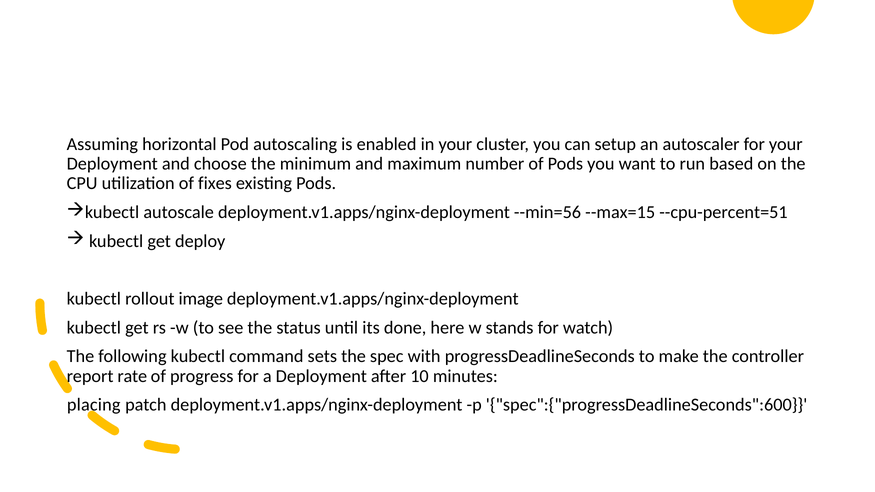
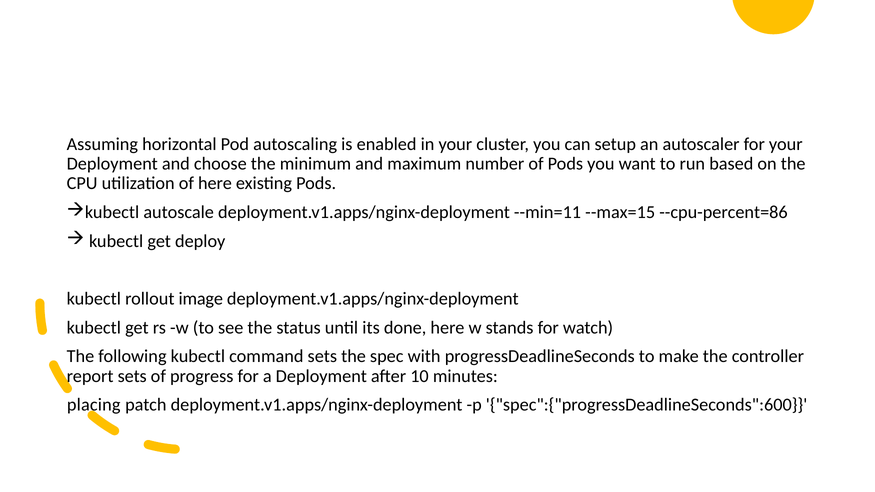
of fixes: fixes -> here (215, 183)
--min=56: --min=56 -> --min=11 (548, 212)
--cpu-percent=51: --cpu-percent=51 -> --cpu-percent=86 (723, 212)
report rate: rate -> sets (132, 376)
